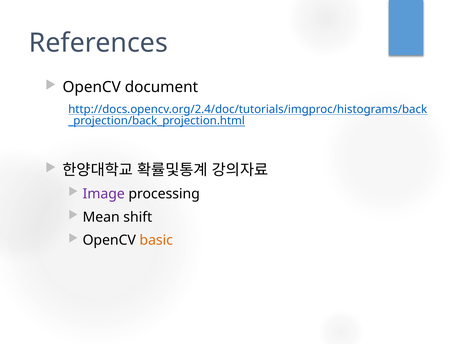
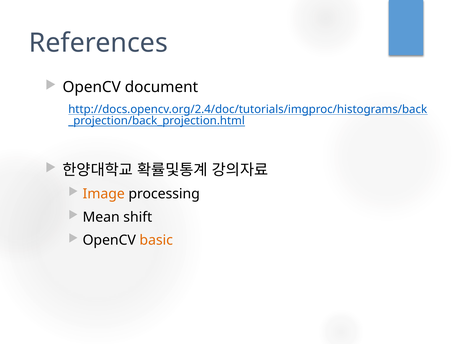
Image colour: purple -> orange (104, 194)
